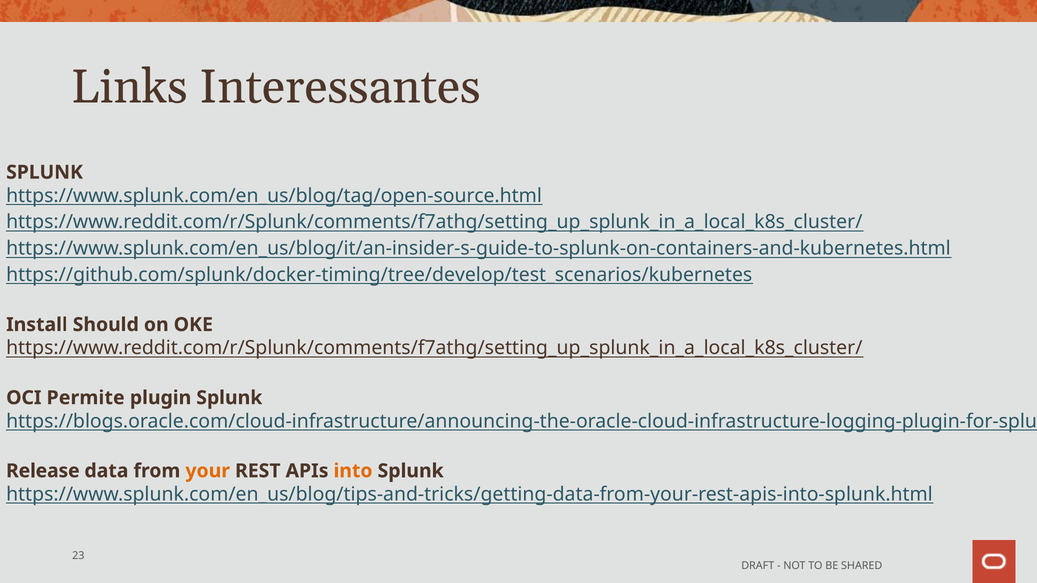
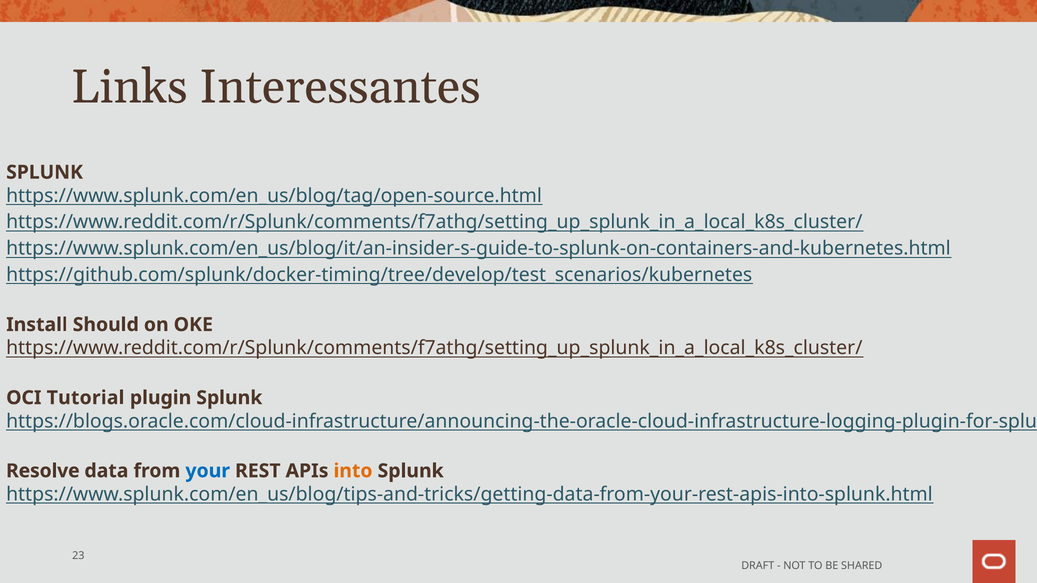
Permite: Permite -> Tutorial (86, 398)
Release: Release -> Resolve (43, 471)
your colour: orange -> blue (208, 471)
